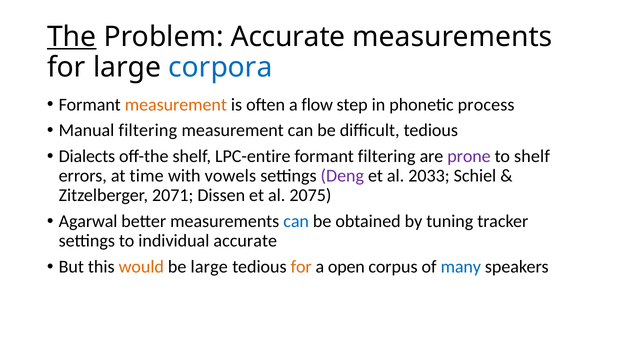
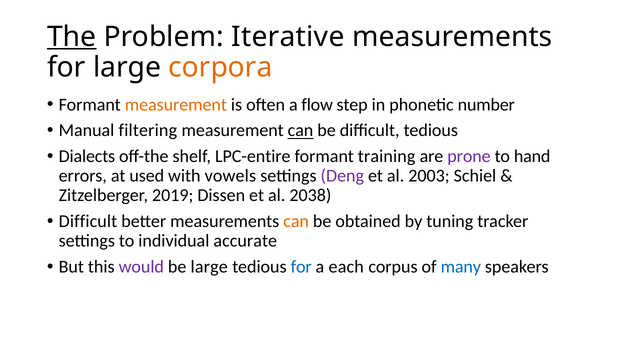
Problem Accurate: Accurate -> Iterative (288, 37)
corpora colour: blue -> orange (220, 67)
process: process -> number (486, 104)
can underline: none -> present (301, 130)
formant filtering: filtering -> training (387, 156)
to shelf: shelf -> hand (532, 156)
time: time -> used (147, 176)
2033: 2033 -> 2003 (429, 176)
2071: 2071 -> 2019 (173, 195)
2075: 2075 -> 2038 (310, 195)
Agarwal: Agarwal -> Difficult (88, 221)
can colour: blue -> orange (296, 221)
would colour: orange -> purple (141, 267)
for colour: orange -> blue (301, 267)
open: open -> each (346, 267)
